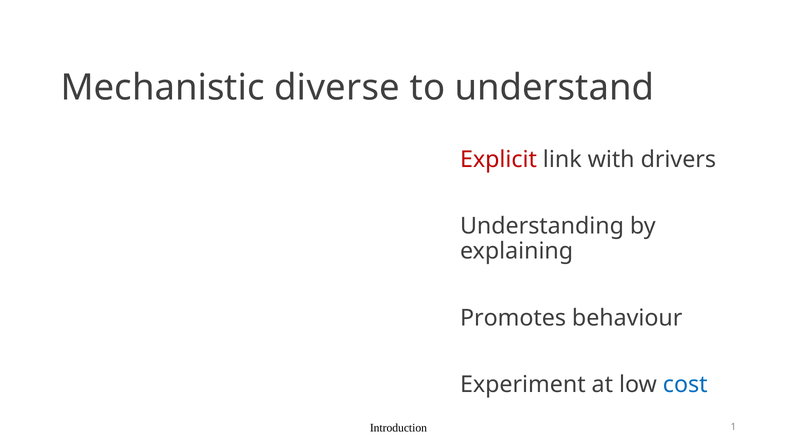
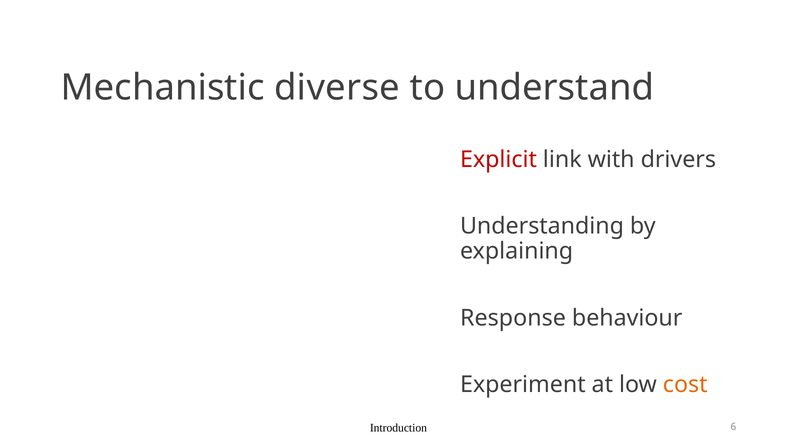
Promotes: Promotes -> Response (513, 318)
cost colour: blue -> orange (685, 385)
1: 1 -> 6 (733, 427)
